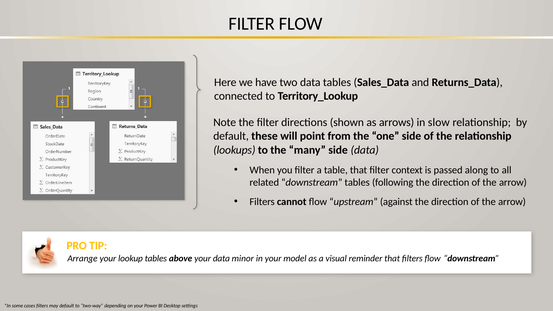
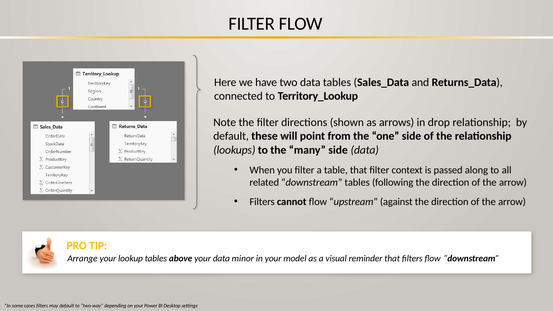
slow: slow -> drop (439, 122)
